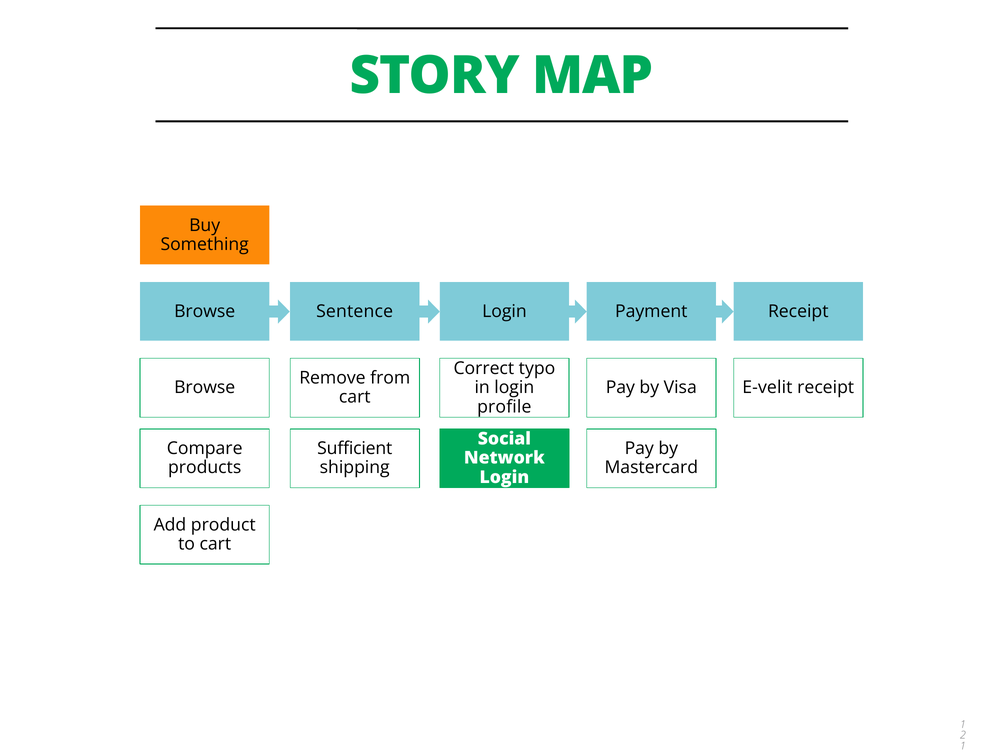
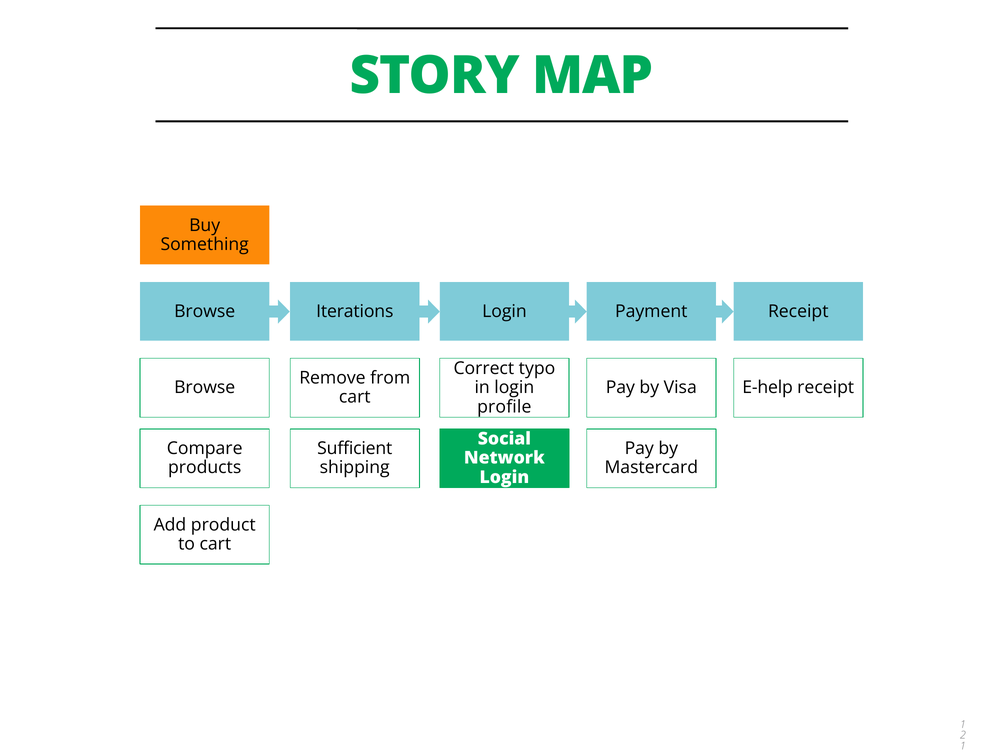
Sentence: Sentence -> Iterations (355, 311)
E-velit: E-velit -> E-help (768, 388)
